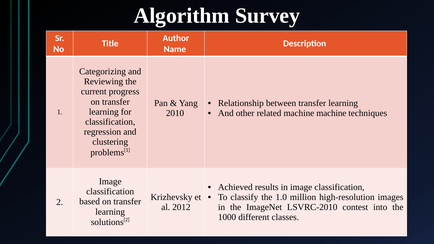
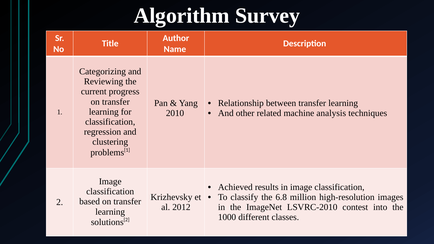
machine machine: machine -> analysis (331, 113)
1.0: 1.0 -> 6.8 (281, 197)
